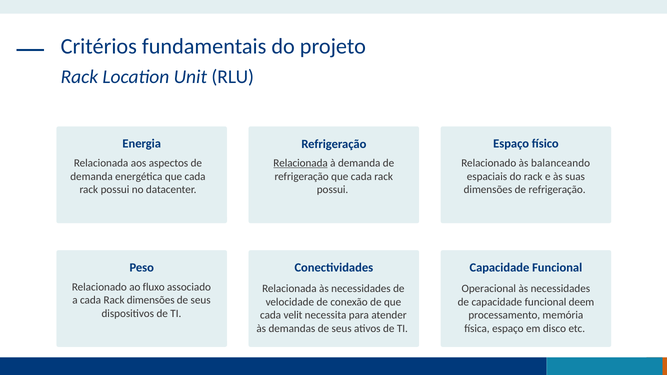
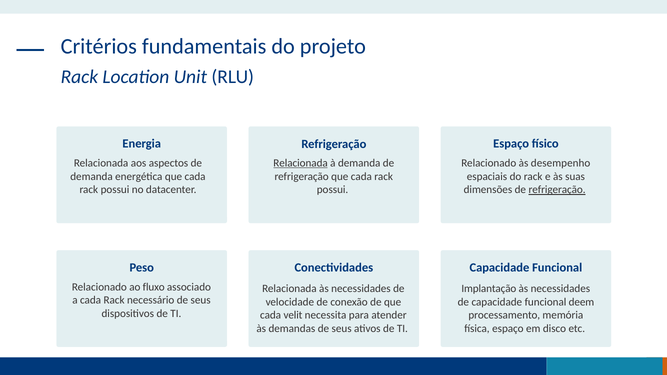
balanceando: balanceando -> desempenho (561, 163)
refrigeração underline: none -> present (557, 190)
Operacional: Operacional -> Implantação (489, 289)
Rack dimensões: dimensões -> necessário (151, 300)
